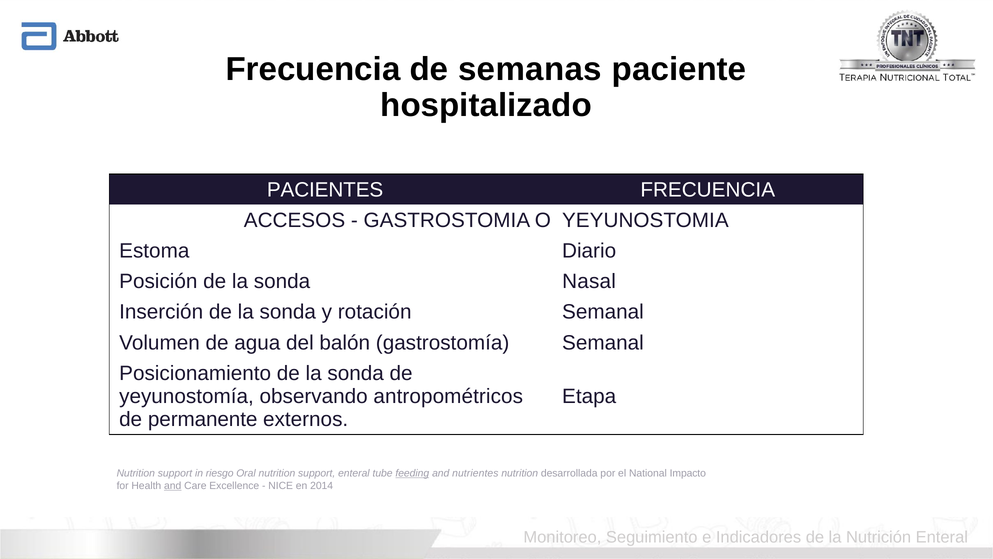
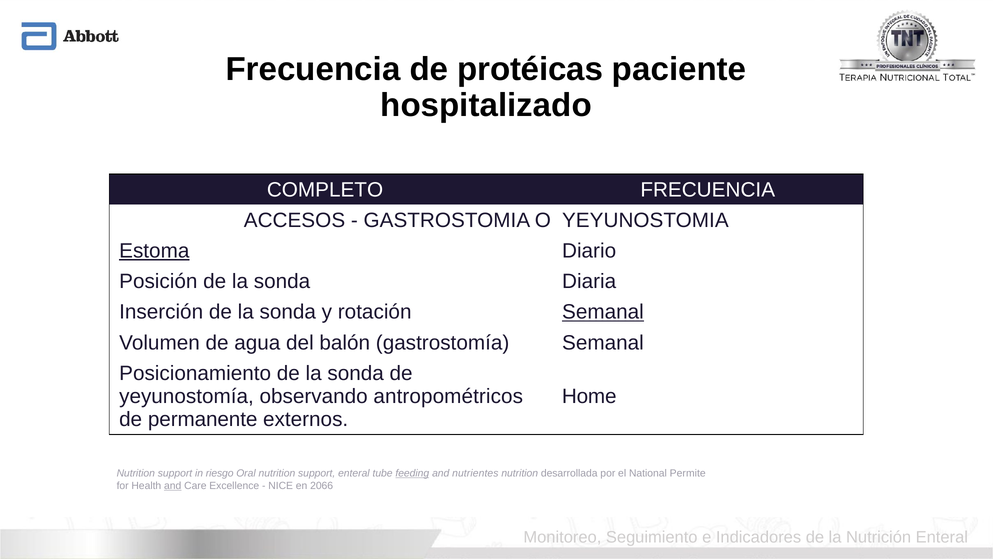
semanas: semanas -> protéicas (530, 69)
PACIENTES: PACIENTES -> COMPLETO (325, 190)
Estoma underline: none -> present (154, 251)
Nasal: Nasal -> Diaria (589, 281)
Semanal underline: none -> present (603, 312)
Etapa: Etapa -> Home (589, 396)
Impacto: Impacto -> Permite (688, 473)
2014: 2014 -> 2066 (322, 485)
